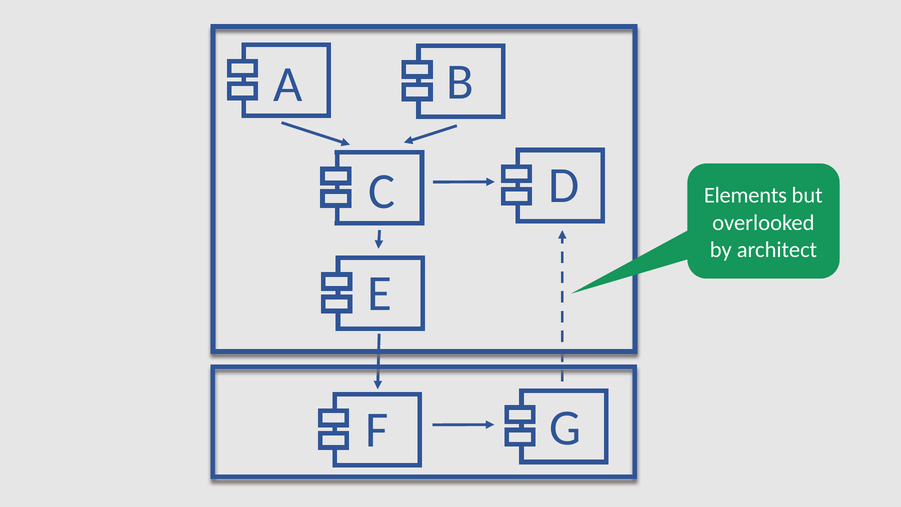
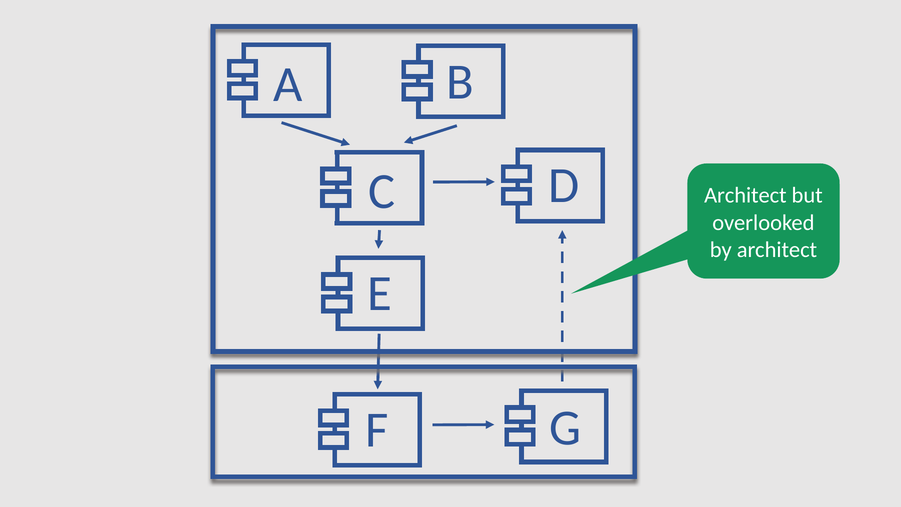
Elements: Elements -> Architect (745, 195)
